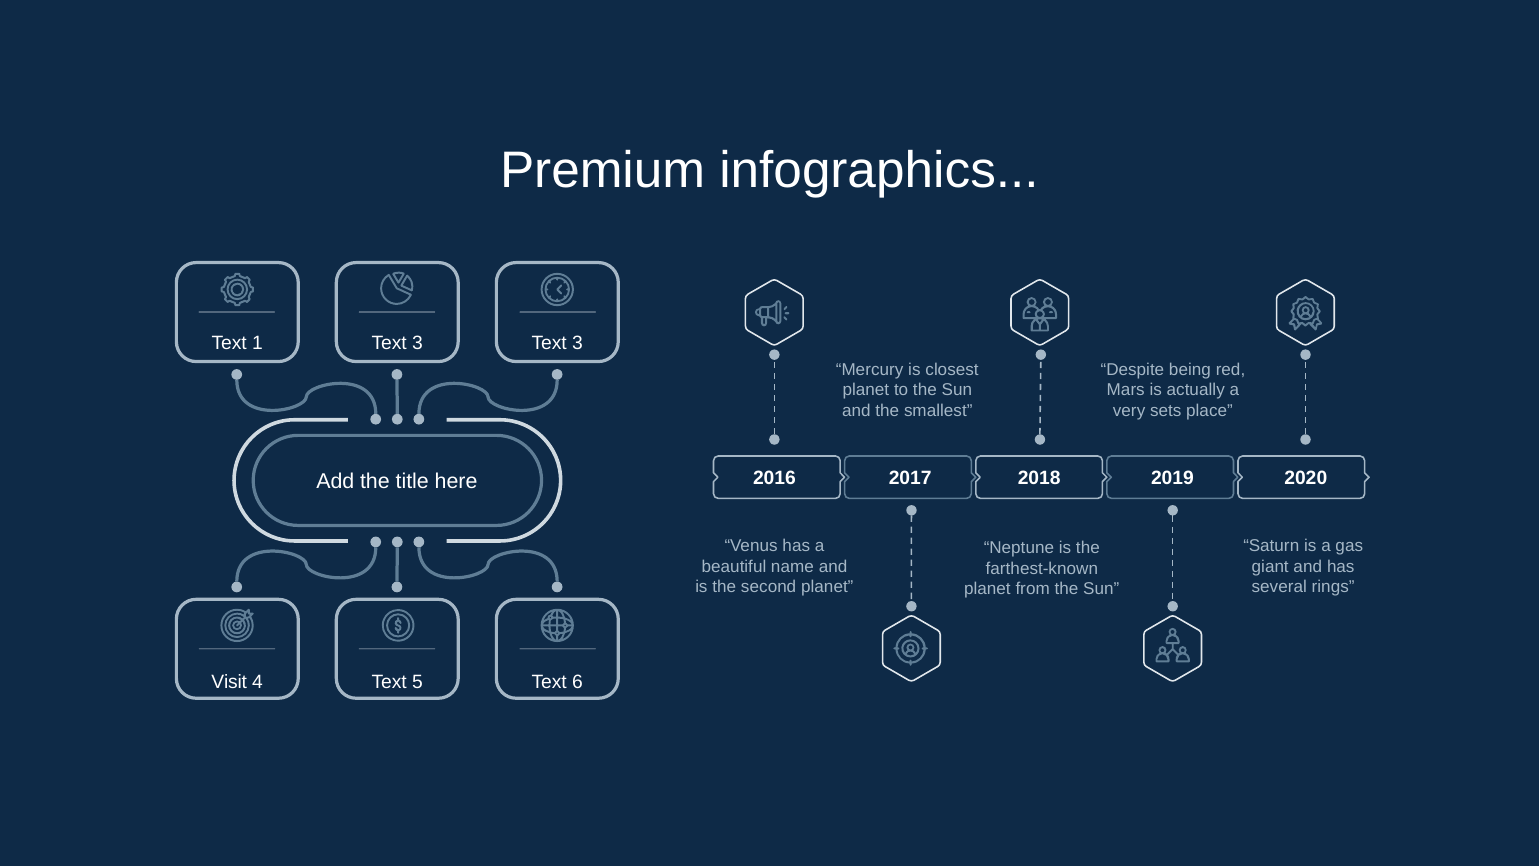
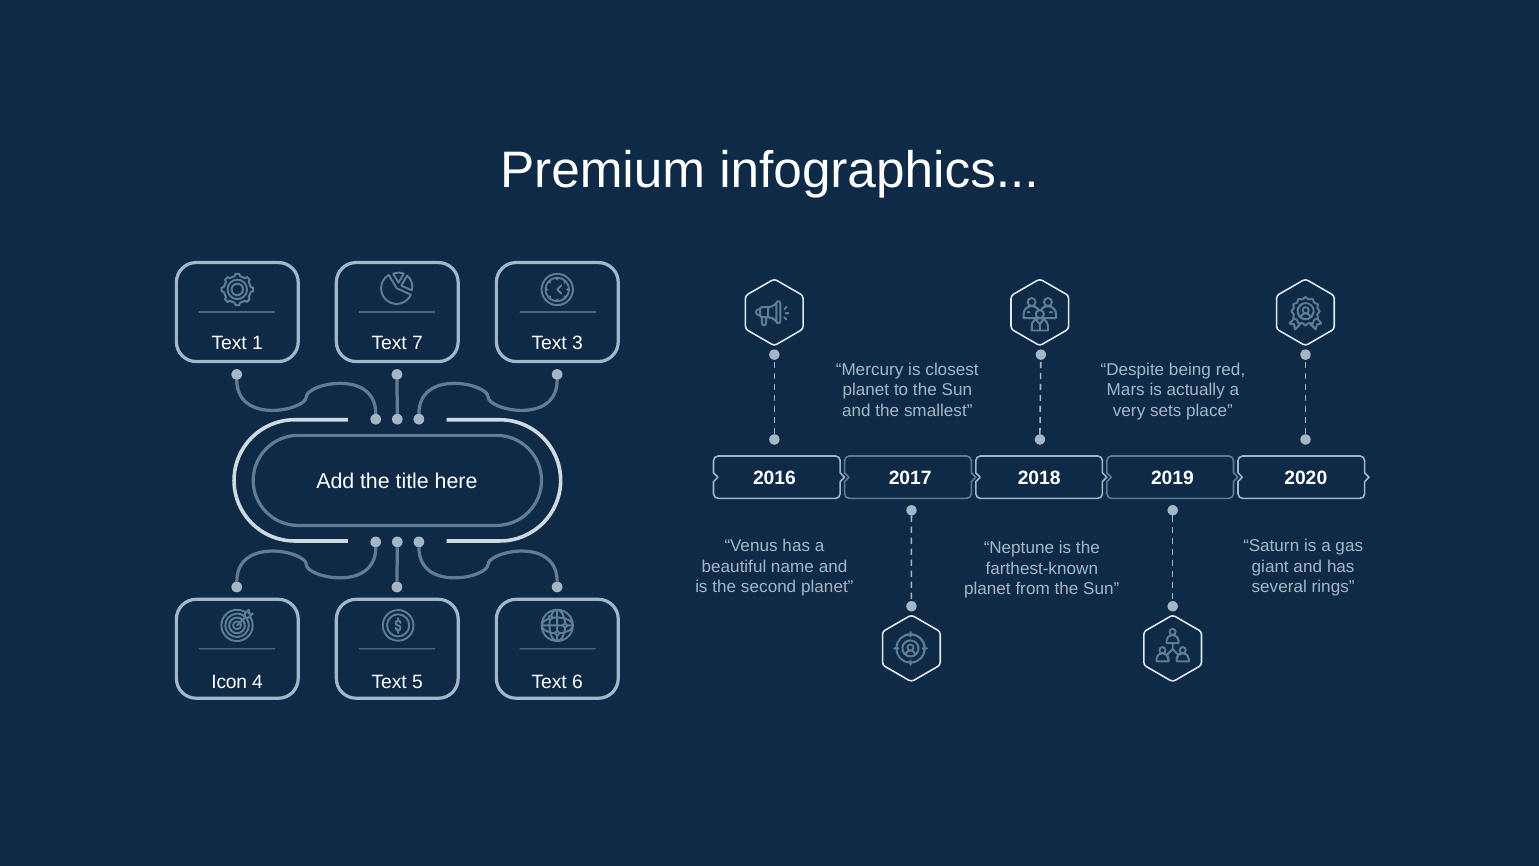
1 Text 3: 3 -> 7 (417, 343)
Visit: Visit -> Icon (229, 682)
